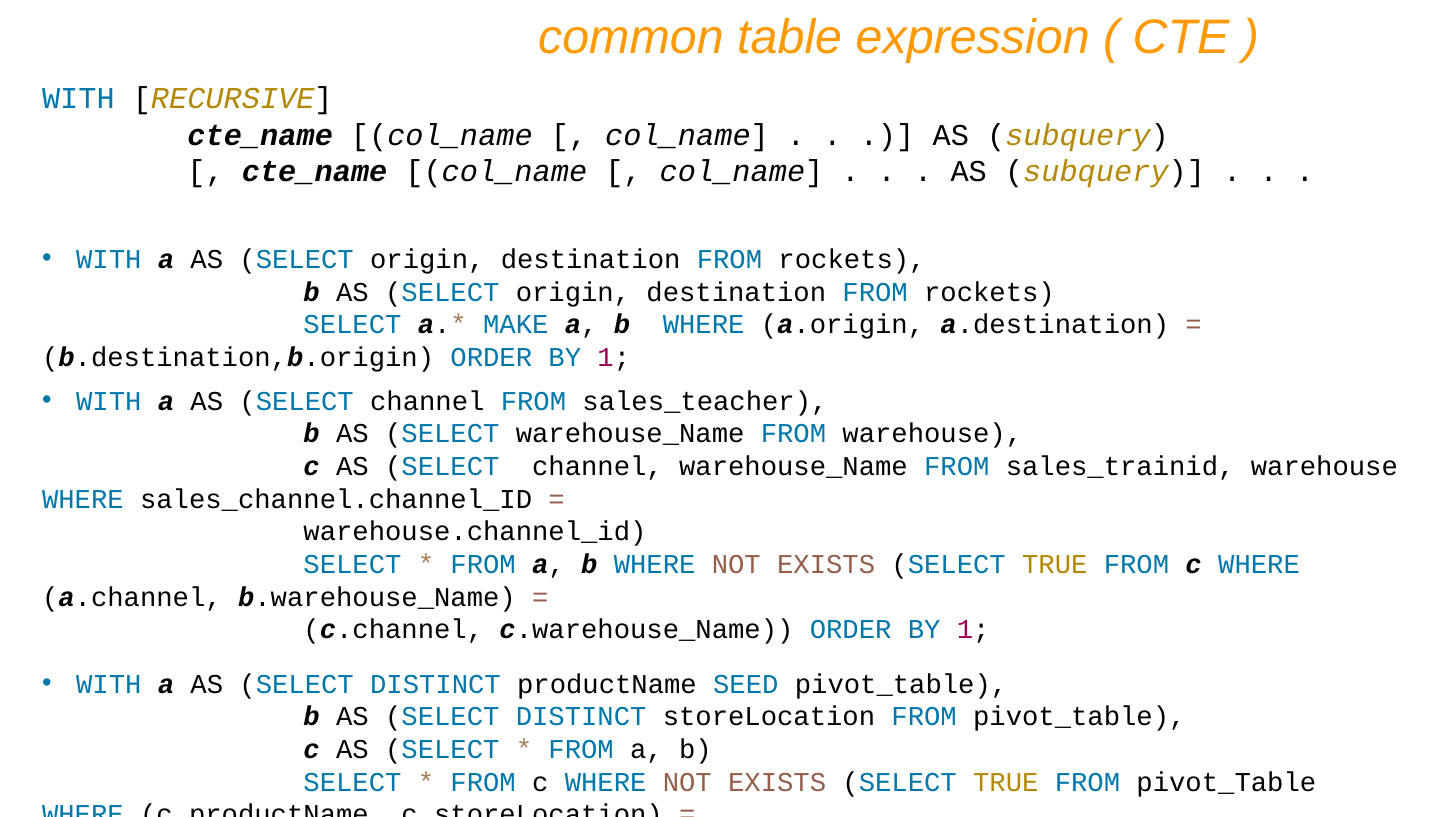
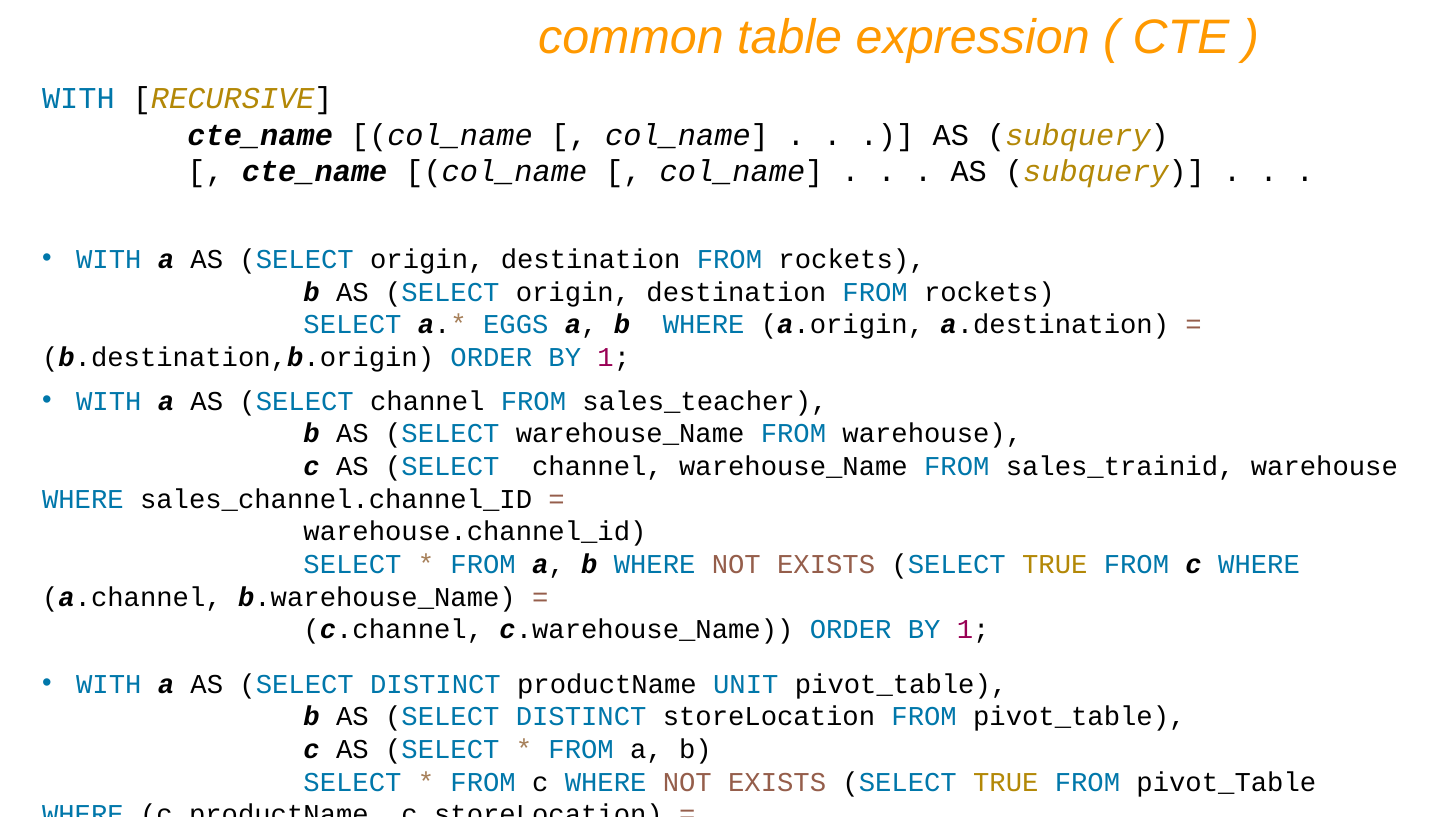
MAKE: MAKE -> EGGS (516, 325)
SEED: SEED -> UNIT (746, 684)
